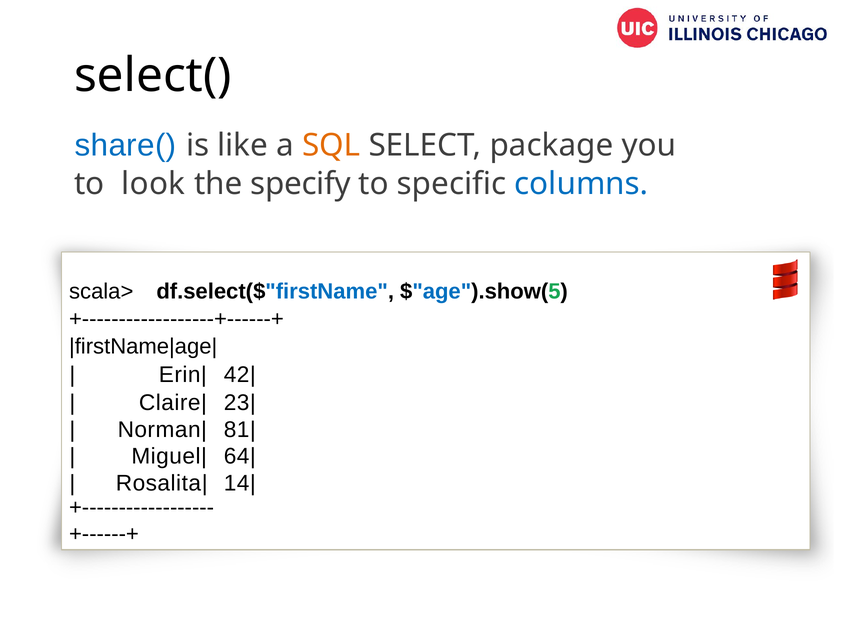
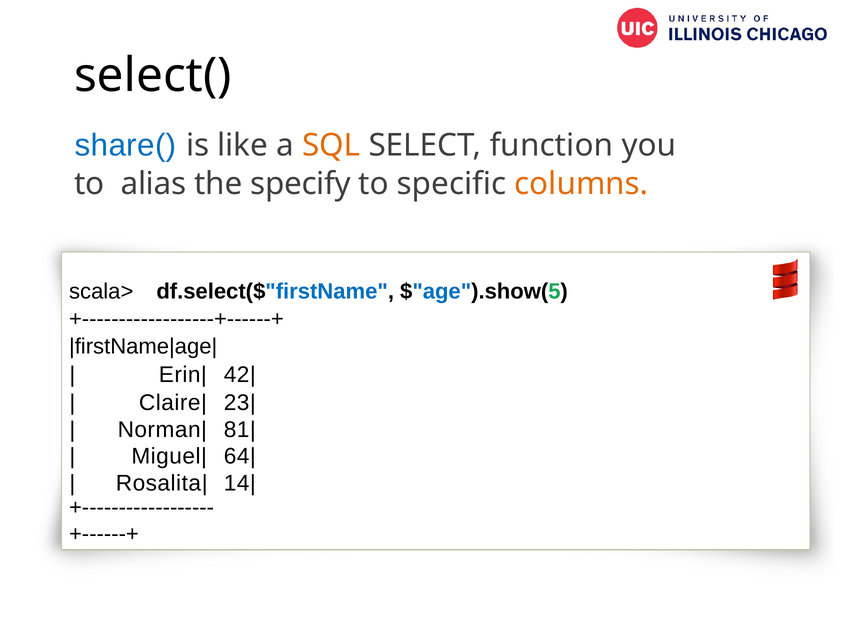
package: package -> function (551, 145)
look: look -> alias (154, 184)
columns colour: blue -> orange (581, 184)
